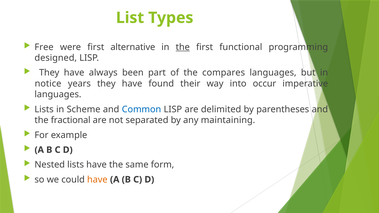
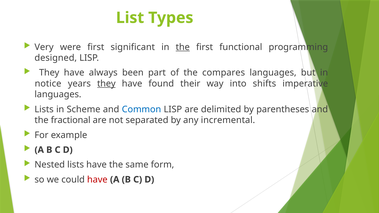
Free: Free -> Very (44, 47)
alternative: alternative -> significant (133, 47)
they underline: none -> present (106, 84)
occur: occur -> shifts (264, 84)
maintaining: maintaining -> incremental (228, 120)
have colour: orange -> red (97, 180)
